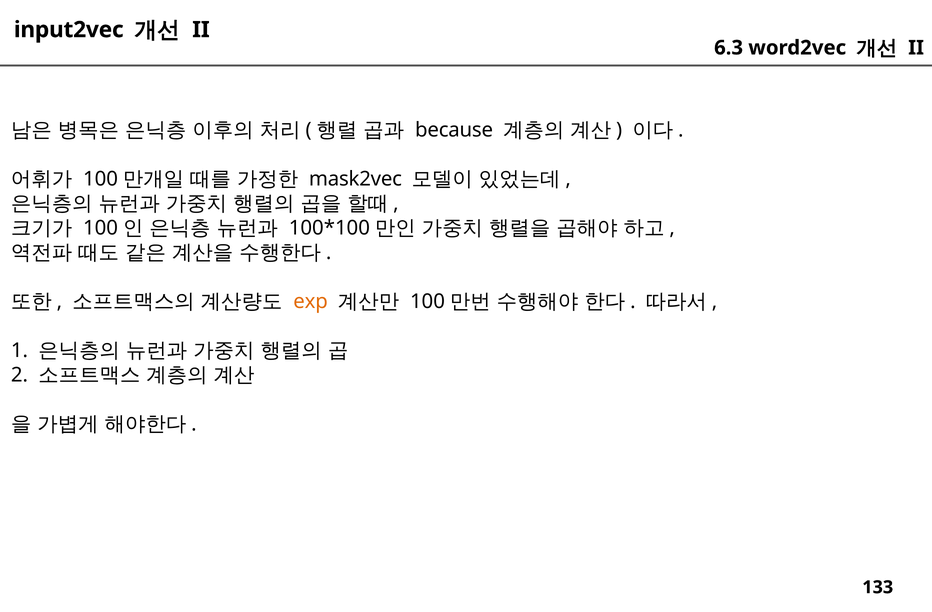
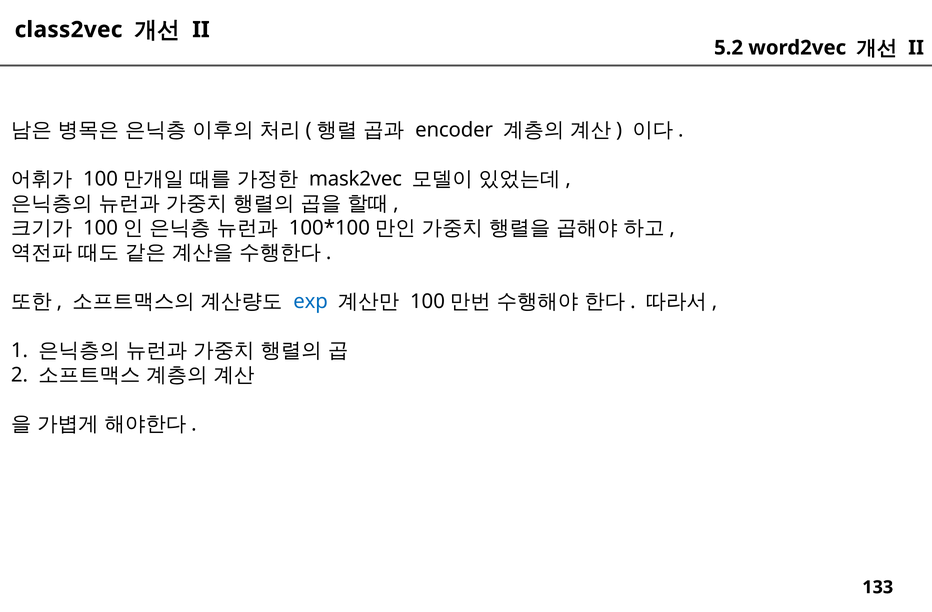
input2vec: input2vec -> class2vec (69, 30)
6.3: 6.3 -> 5.2 (729, 48)
because: because -> encoder (454, 130)
exp colour: orange -> blue (311, 301)
